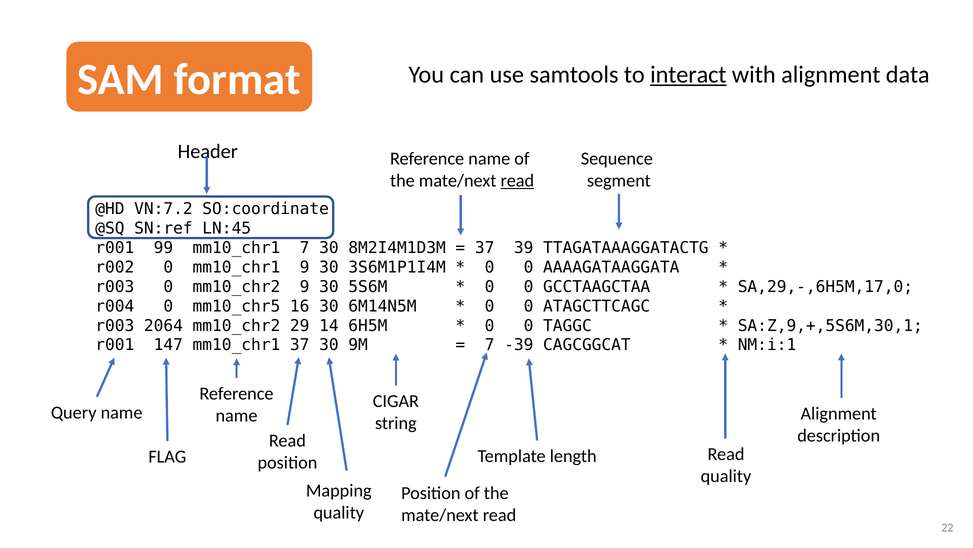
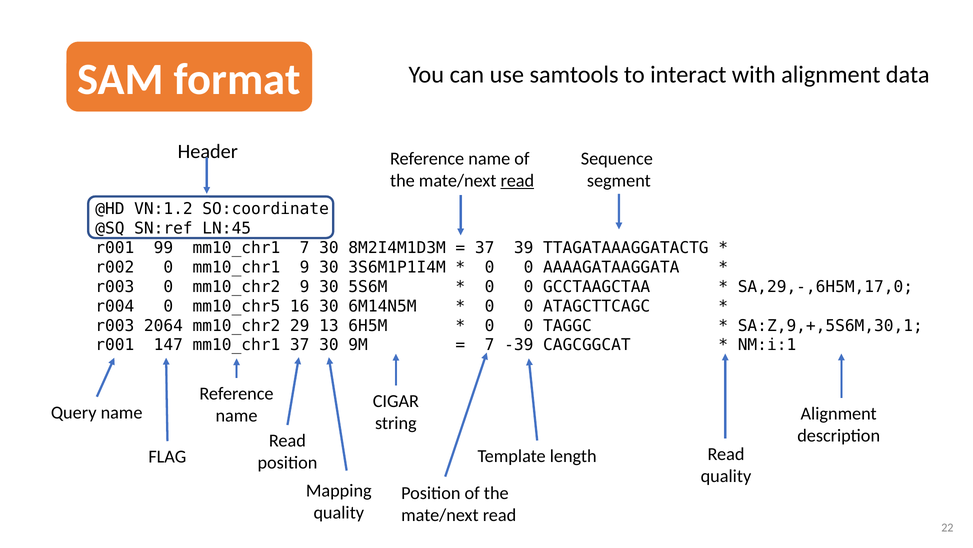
interact underline: present -> none (688, 75)
VN:7.2: VN:7.2 -> VN:1.2 (163, 209)
14: 14 -> 13 (329, 325)
